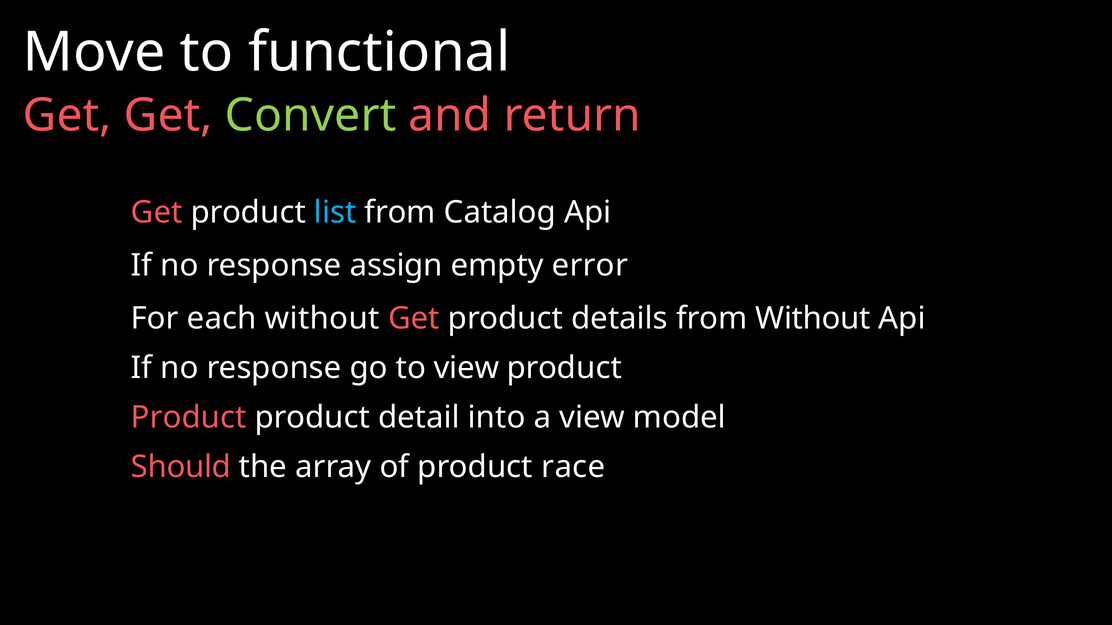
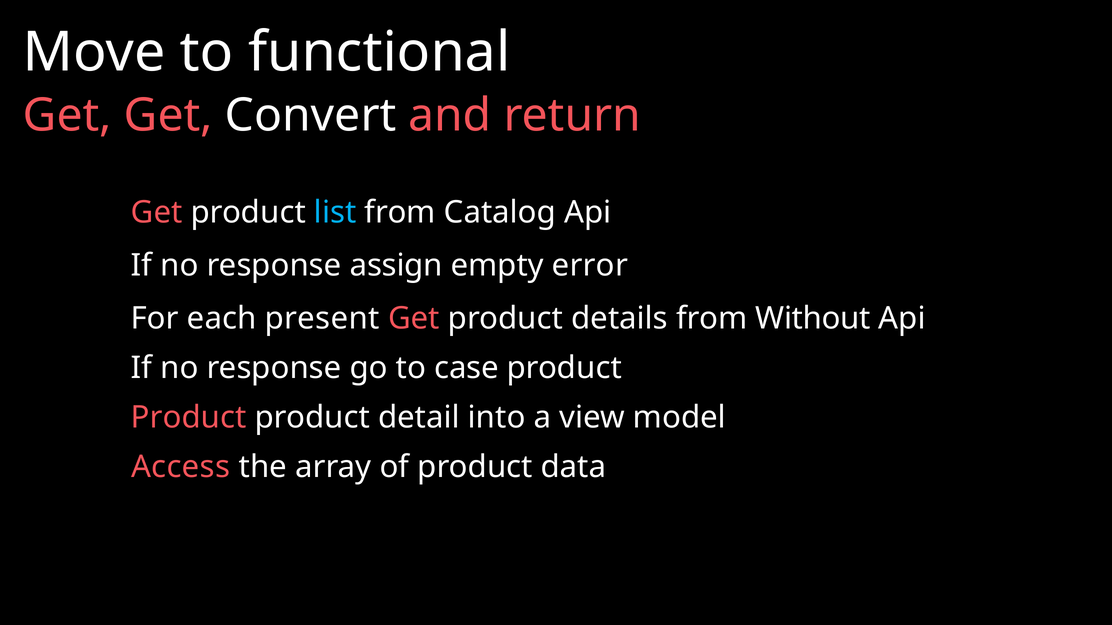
Convert colour: light green -> white (311, 116)
each without: without -> present (322, 319)
to view: view -> case (466, 368)
Should: Should -> Access (181, 467)
race: race -> data (574, 467)
